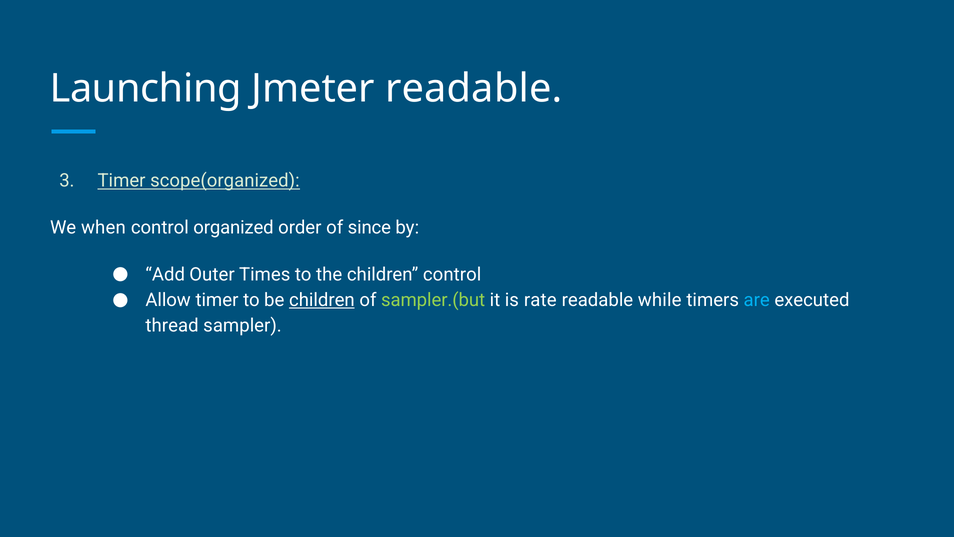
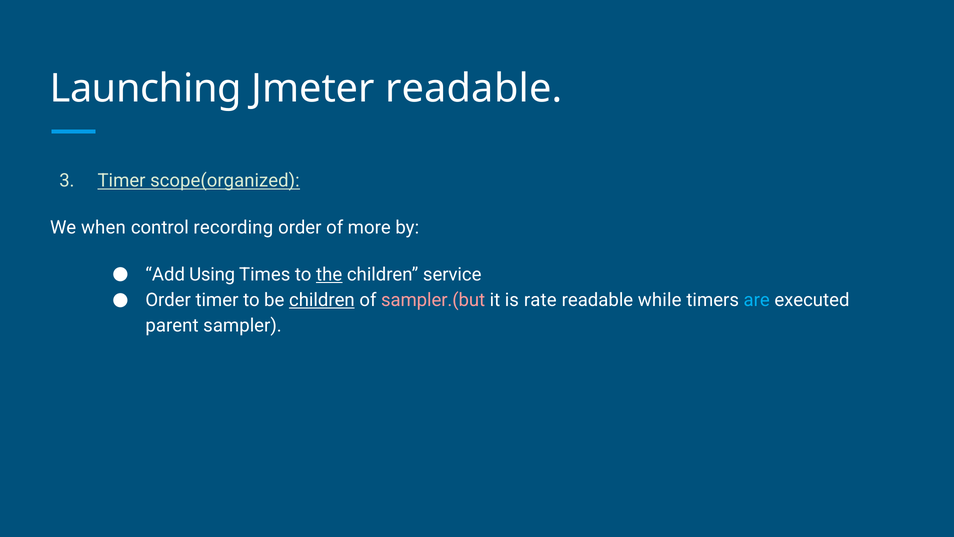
organized: organized -> recording (233, 227)
since: since -> more (369, 227)
Outer: Outer -> Using (212, 274)
the underline: none -> present (329, 274)
children control: control -> service (452, 274)
Allow: Allow -> Order (168, 300)
sampler.(but colour: light green -> pink (433, 300)
thread: thread -> parent (172, 325)
